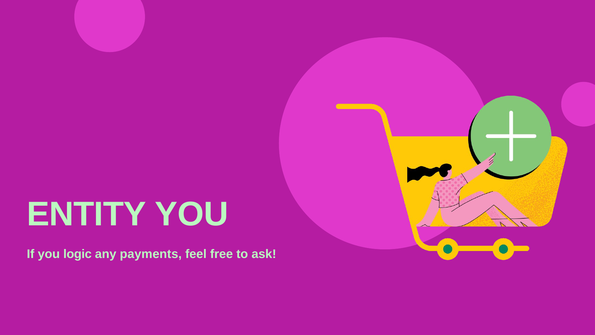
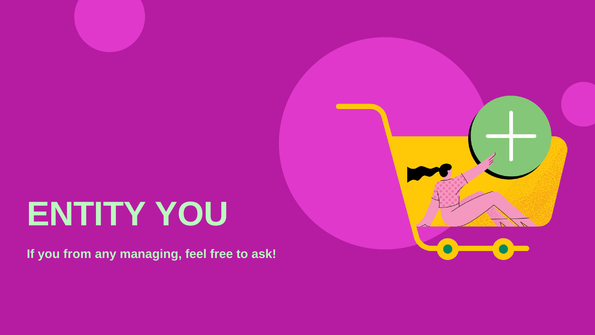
logic: logic -> from (77, 254)
payments: payments -> managing (151, 254)
